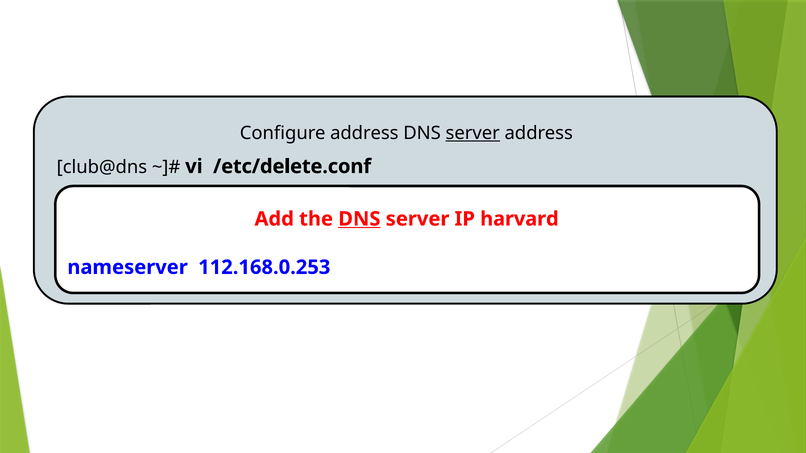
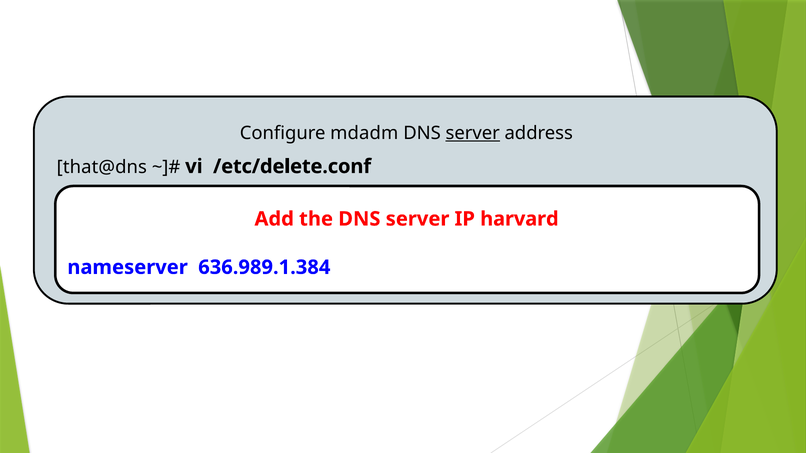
Configure address: address -> mdadm (364, 133)
club@dns: club@dns -> that@dns (102, 167)
DNS underline: present -> none (359, 219)
112.168.0.253: 112.168.0.253 -> 636.989.1.384 (264, 267)
